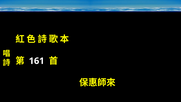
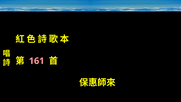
161 colour: white -> pink (37, 61)
